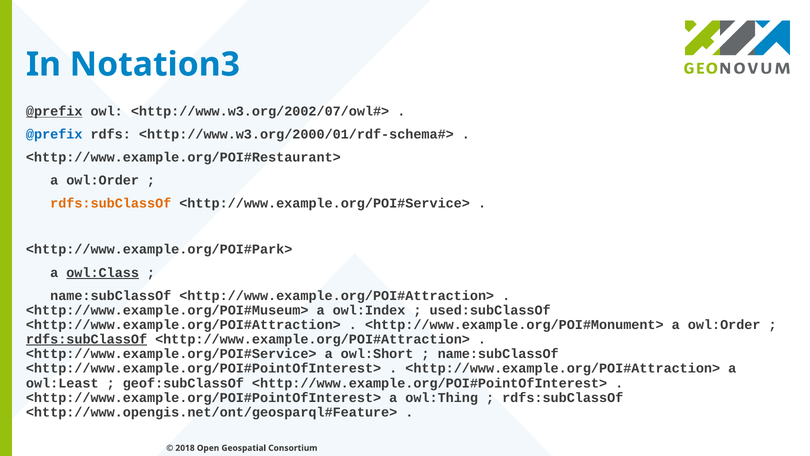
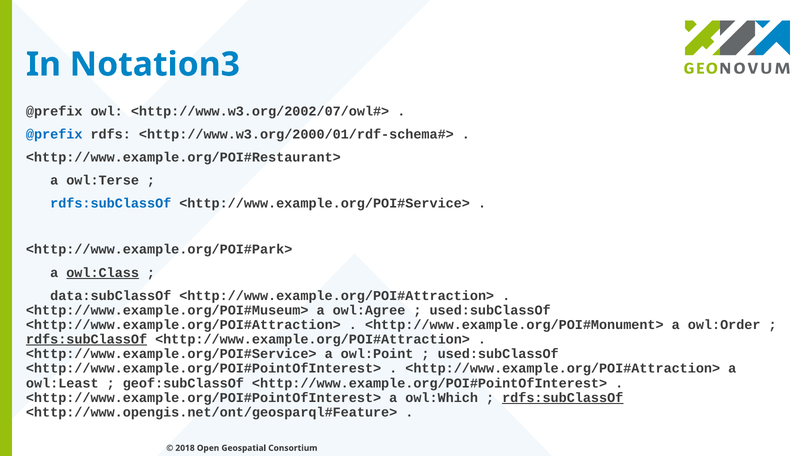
@prefix underline: present -> none (54, 111)
owl:Order: owl:Order -> owl:Terse (103, 180)
rdfs:subClassOf colour: orange -> blue (111, 203)
name:subClassOf: name:subClassOf -> data:subClassOf (111, 295)
owl:Index: owl:Index -> owl:Agree (369, 310)
owl:Short: owl:Short -> owl:Point (377, 354)
name:subClassOf: name:subClassOf -> used:subClassOf (498, 354)
owl:Thing: owl:Thing -> owl:Which (442, 397)
rdfs:subClassOf underline: none -> present (563, 397)
